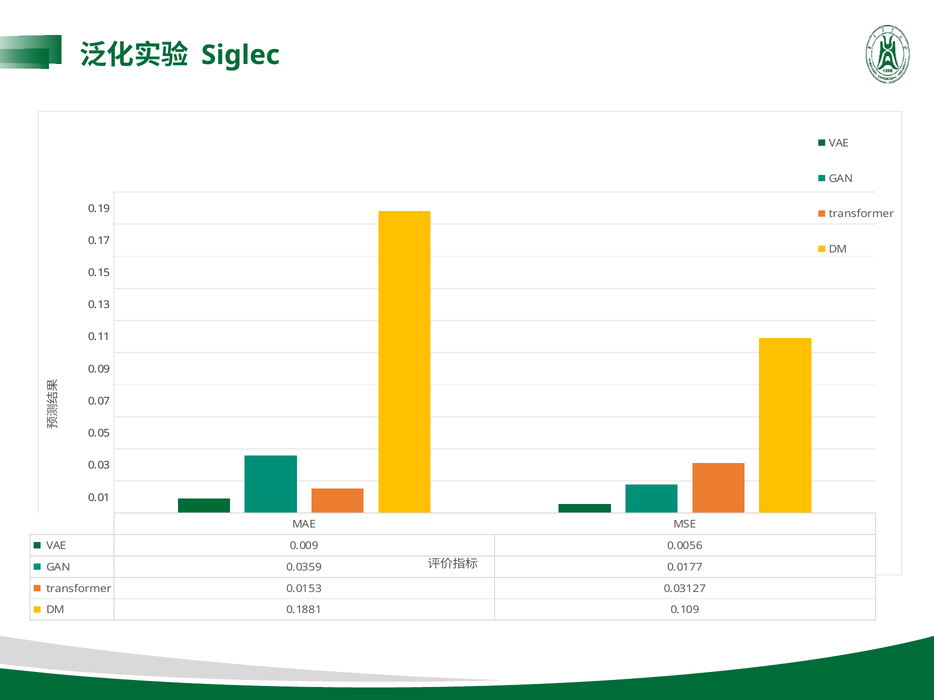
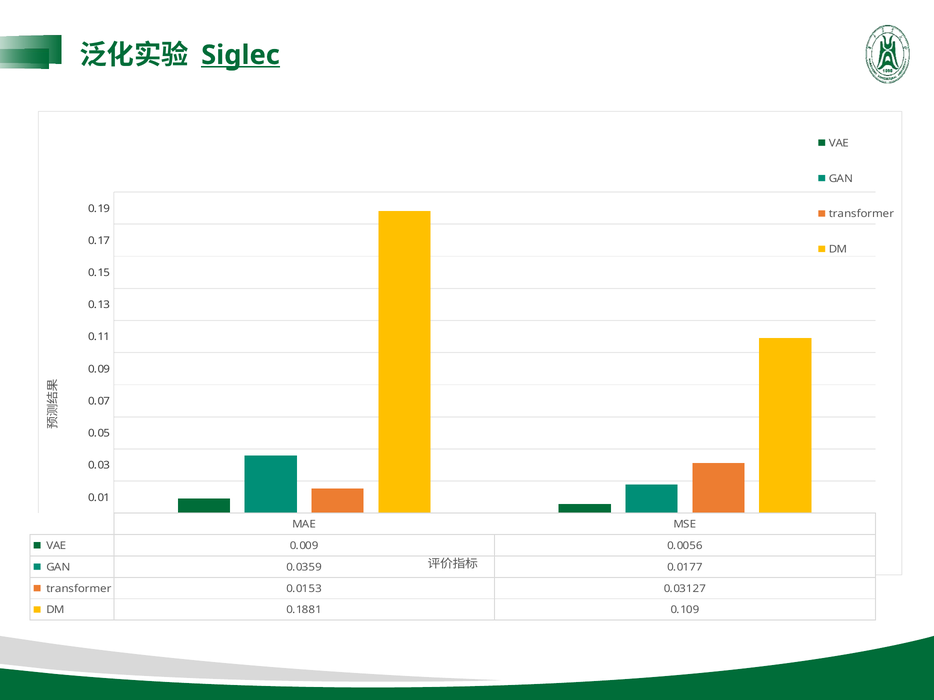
Siglec underline: none -> present (240, 55)
